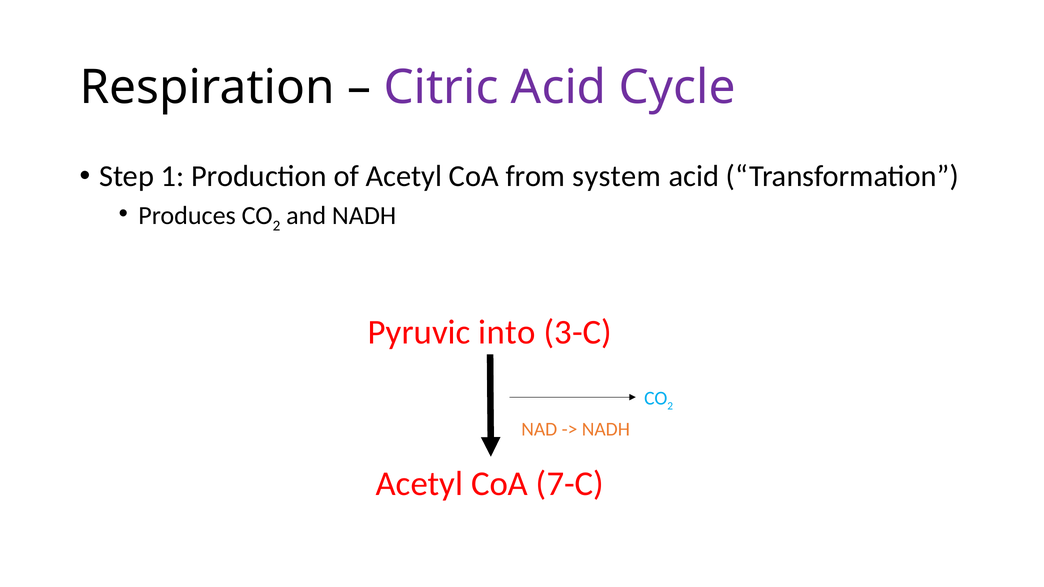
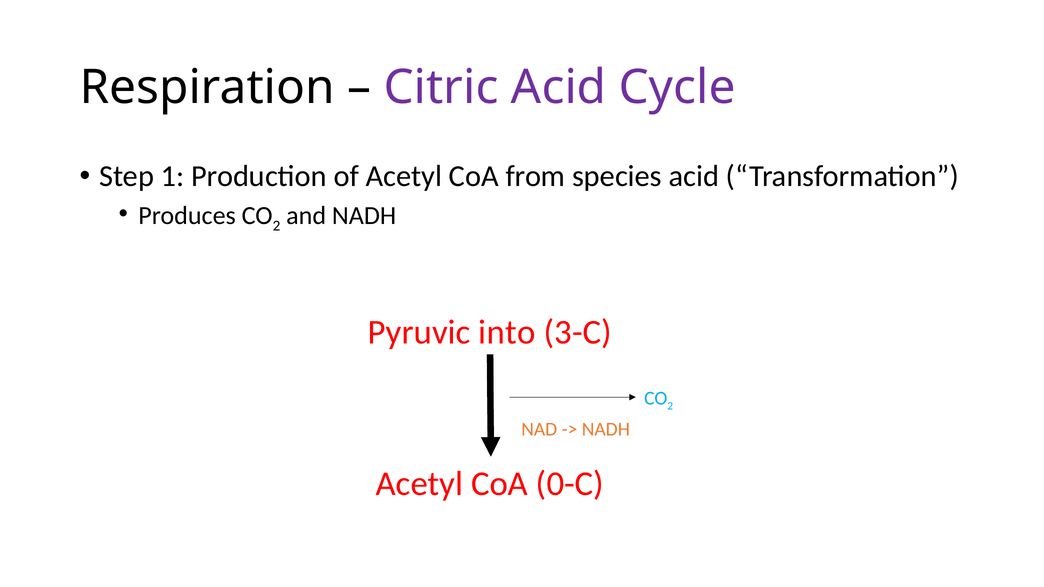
system: system -> species (617, 177)
7-C: 7-C -> 0-C (570, 484)
